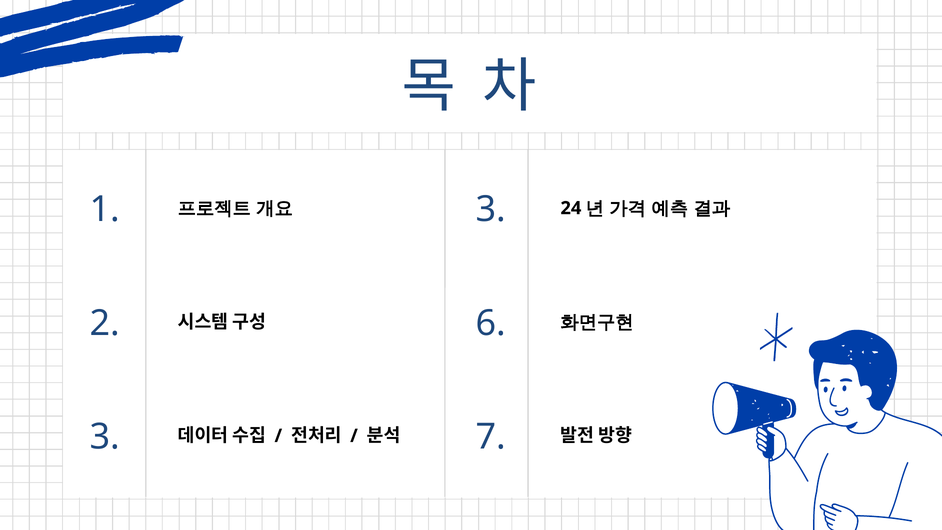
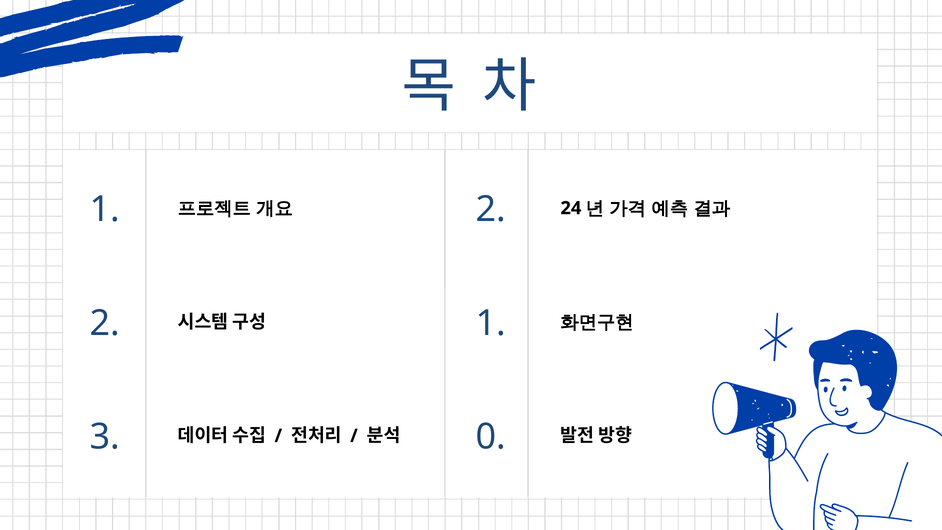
1 3: 3 -> 2 (491, 209)
2 6: 6 -> 1 (491, 323)
7: 7 -> 0 (491, 437)
